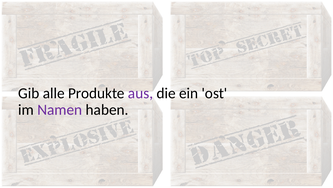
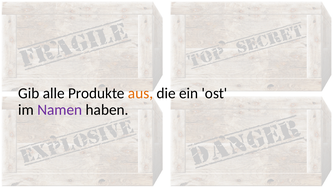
aus colour: purple -> orange (141, 93)
